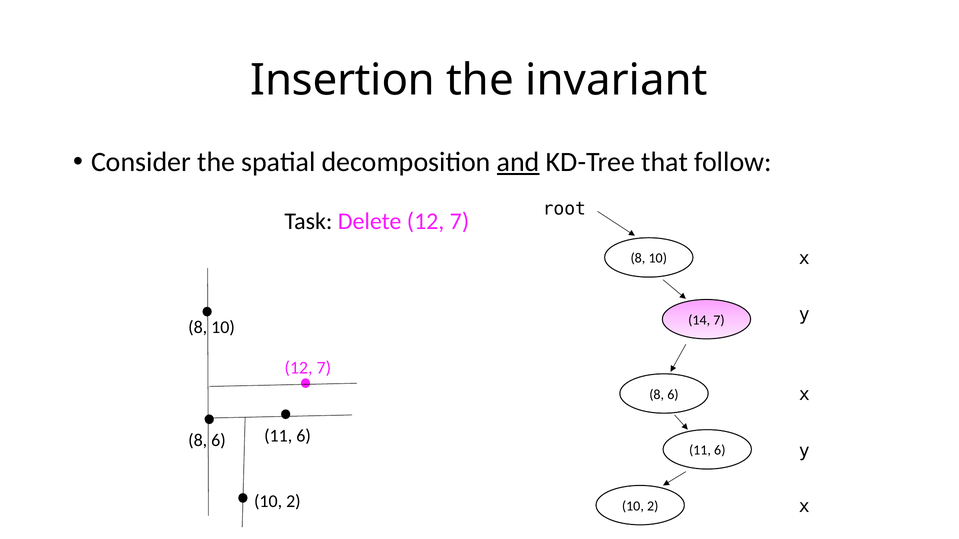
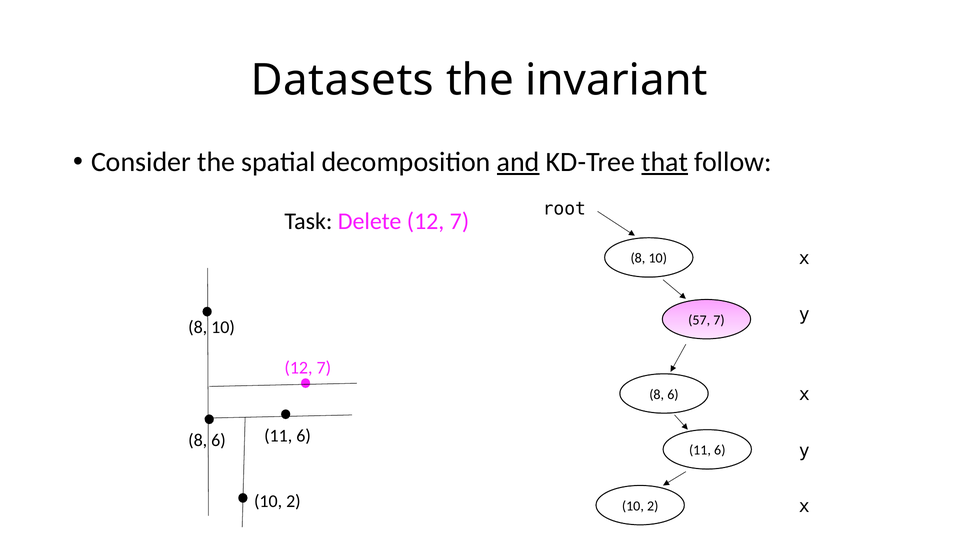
Insertion: Insertion -> Datasets (342, 81)
that underline: none -> present (665, 162)
14: 14 -> 57 (699, 320)
